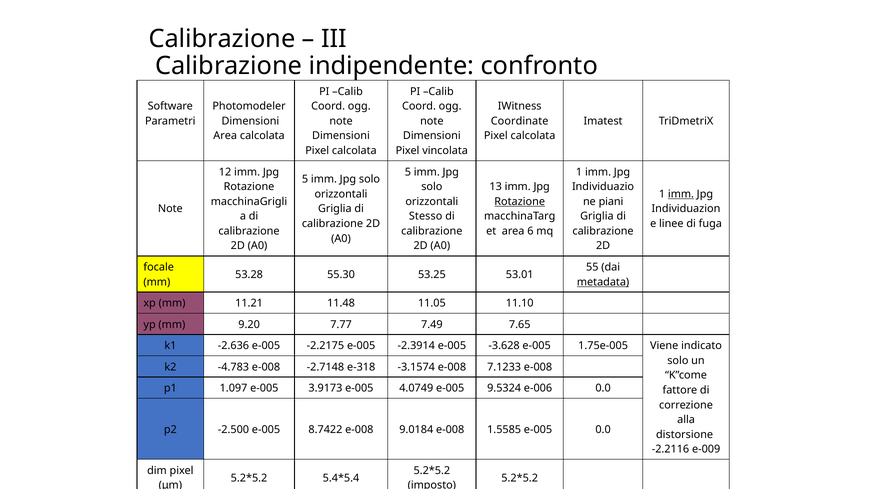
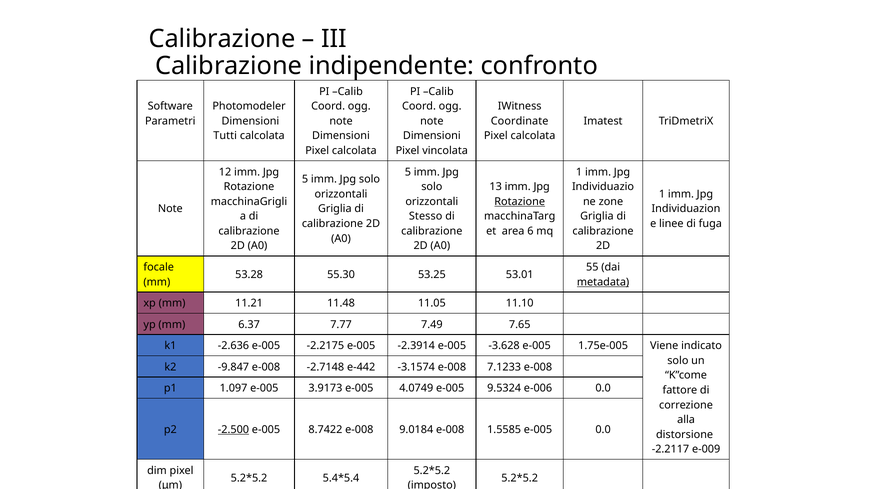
Area: Area -> Tutti (225, 136)
imm underline: present -> none (681, 194)
piani: piani -> zone (611, 202)
9.20: 9.20 -> 6.37 (249, 325)
-4.783: -4.783 -> -9.847 (233, 367)
e-318: e-318 -> e-442 (361, 367)
-2.500 underline: none -> present (233, 430)
-2.2116: -2.2116 -> -2.2117 (670, 450)
